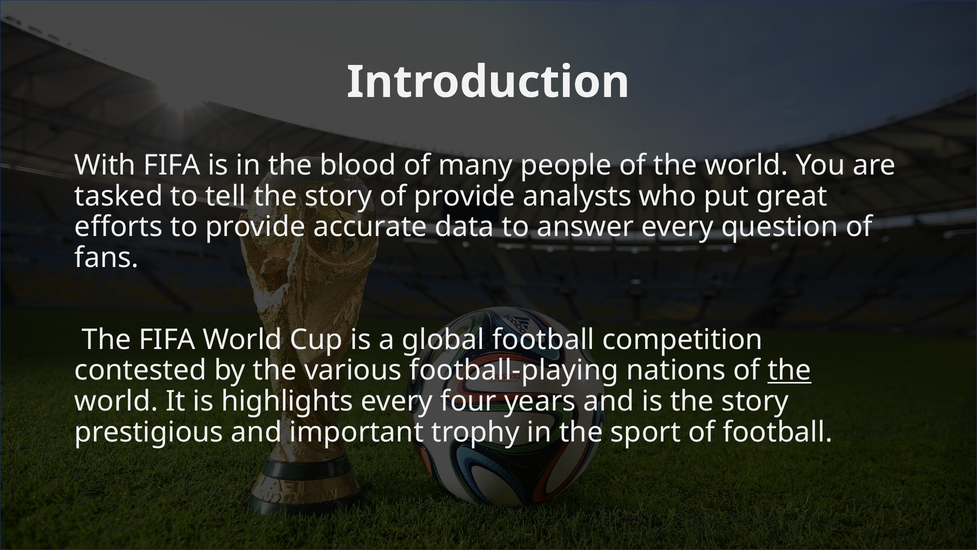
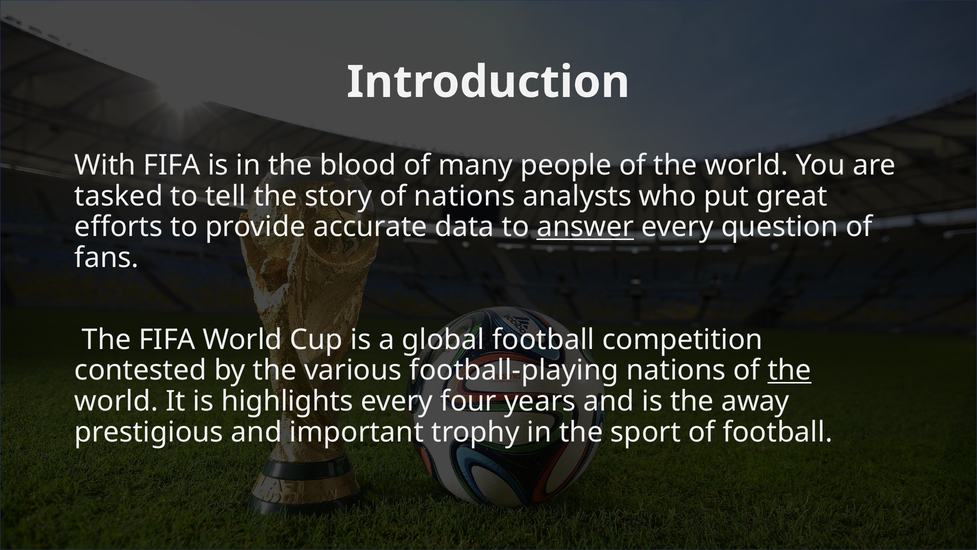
of provide: provide -> nations (465, 196)
answer underline: none -> present (585, 227)
is the story: story -> away (755, 401)
